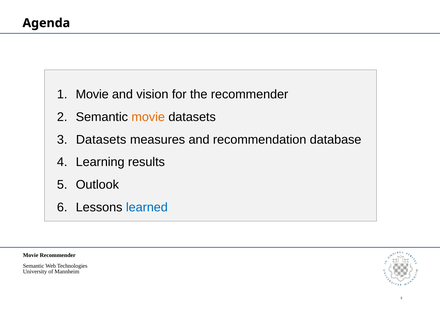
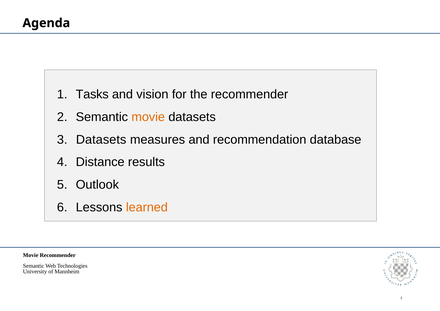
Movie: Movie -> Tasks (92, 95)
Learning: Learning -> Distance (100, 162)
learned colour: blue -> orange (147, 207)
